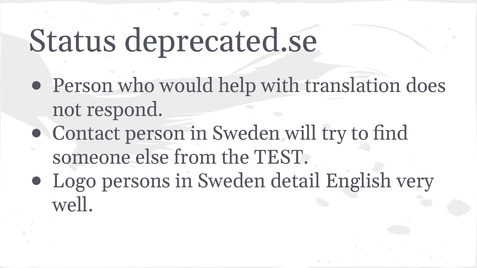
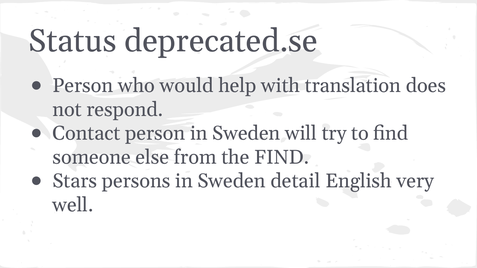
the TEST: TEST -> FIND (282, 157)
Logo: Logo -> Stars (75, 181)
